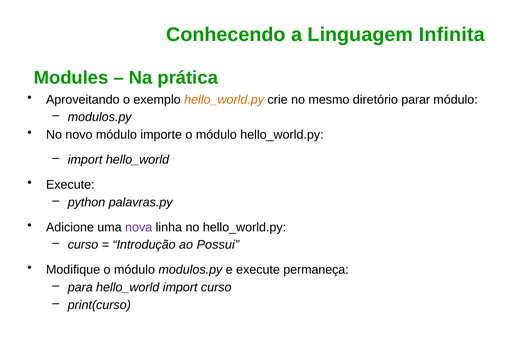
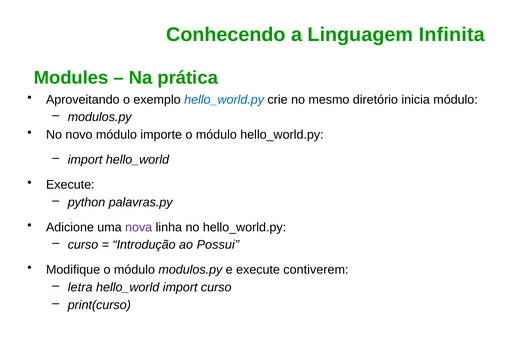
hello_world.py colour: orange -> blue (224, 100)
parar: parar -> inicia (416, 100)
permaneça: permaneça -> contiverem (316, 270)
para: para -> letra (80, 287)
